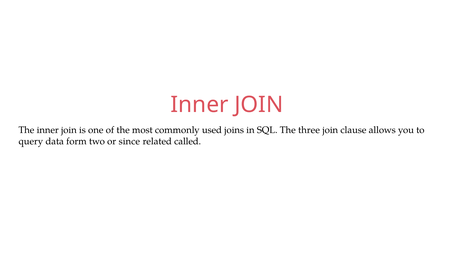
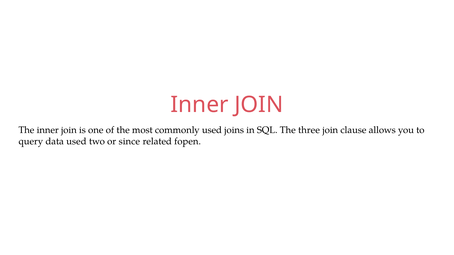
data form: form -> used (76, 142)
called: called -> fopen (188, 142)
